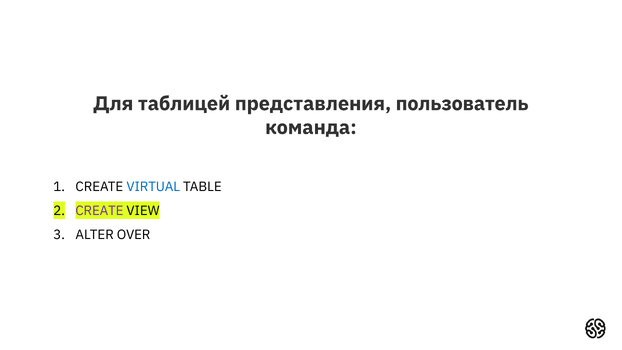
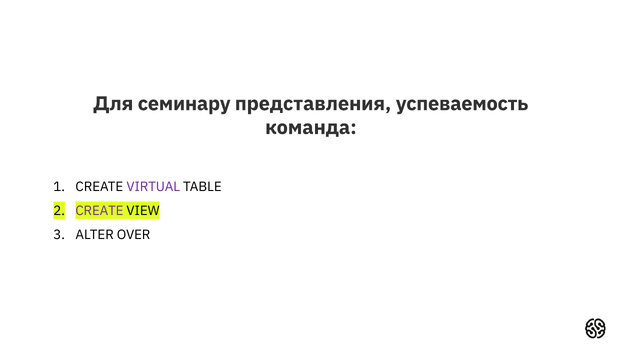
таблицей: таблицей -> семинару (184, 104)
пользователь: пользователь -> успеваемость (462, 104)
VIRTUAL colour: blue -> purple (153, 187)
